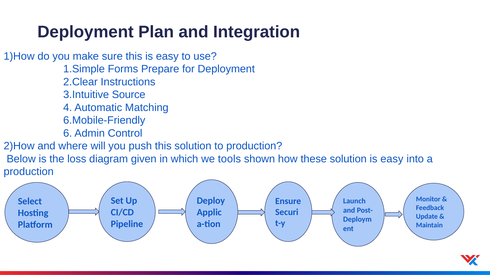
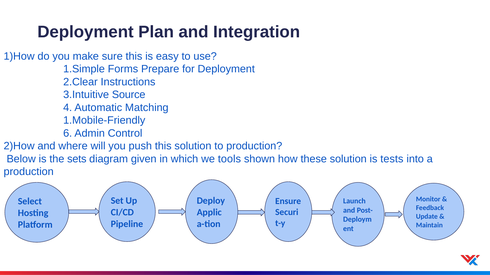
6.Mobile-Friendly: 6.Mobile-Friendly -> 1.Mobile-Friendly (104, 121)
loss: loss -> sets (77, 159)
solution is easy: easy -> tests (392, 159)
